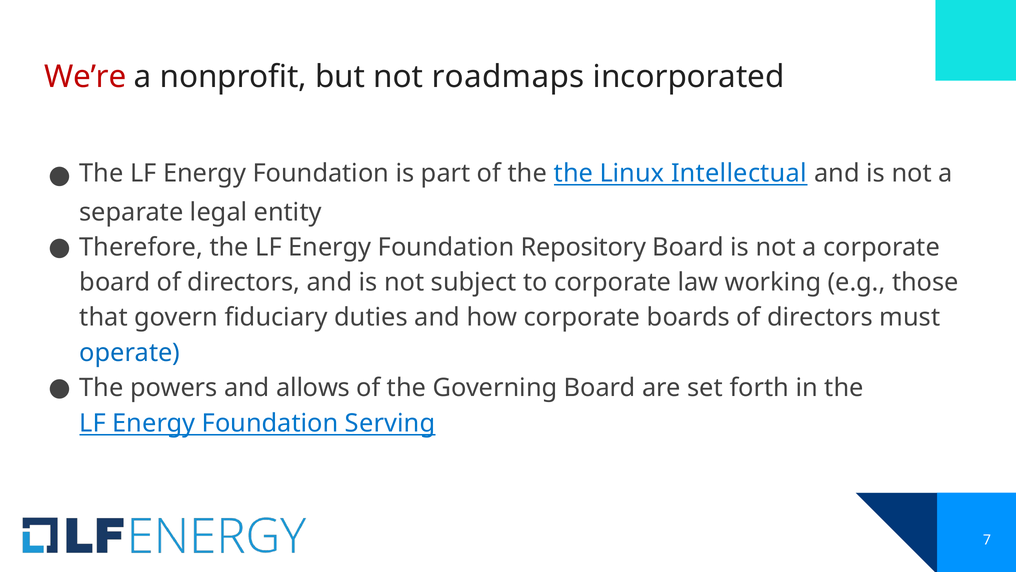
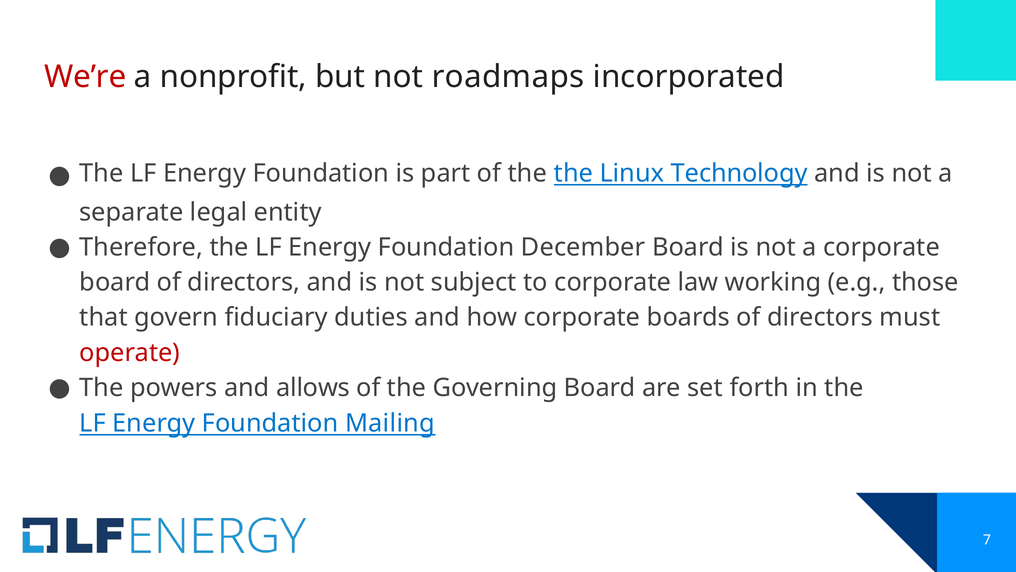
Intellectual: Intellectual -> Technology (739, 173)
Repository: Repository -> December (583, 247)
operate colour: blue -> red (130, 352)
Serving: Serving -> Mailing (390, 423)
